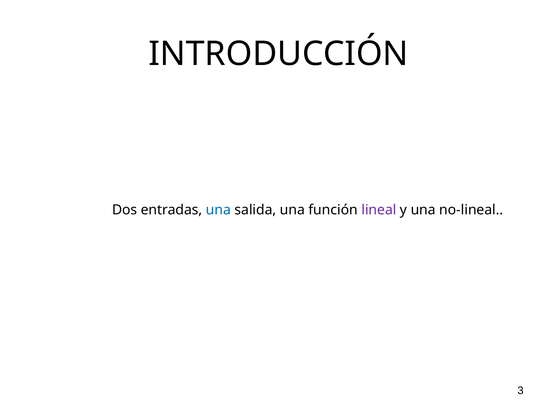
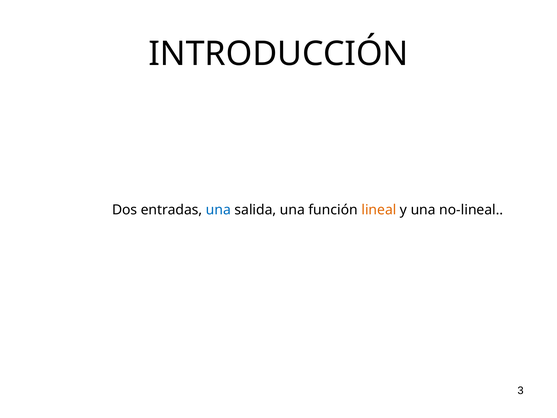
lineal colour: purple -> orange (379, 210)
